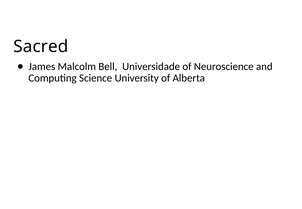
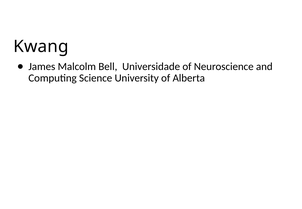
Sacred: Sacred -> Kwang (41, 46)
